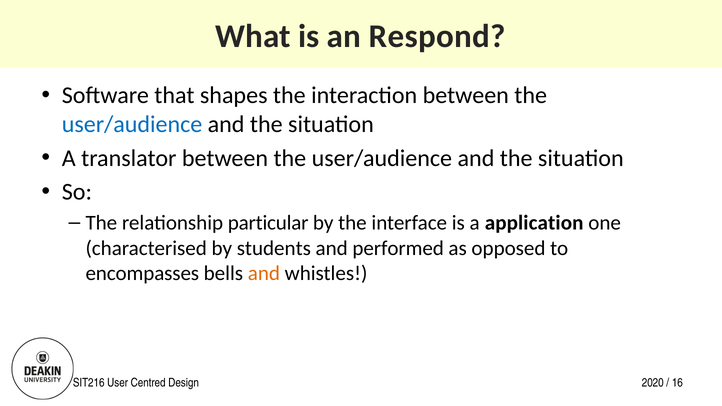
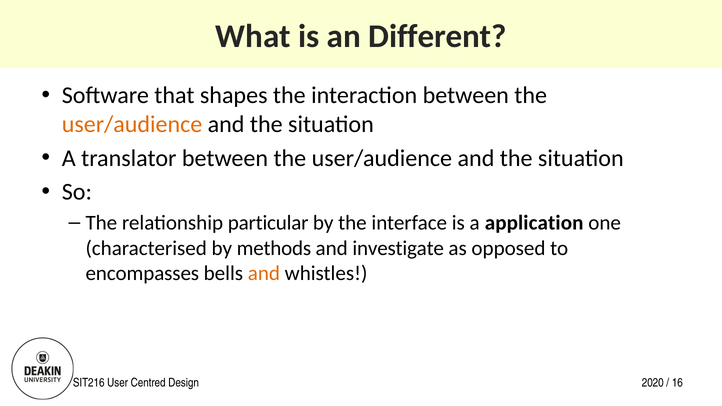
Respond: Respond -> Different (437, 36)
user/audience colour: blue -> orange (132, 124)
students: students -> methods (274, 248)
performed: performed -> investigate (398, 248)
